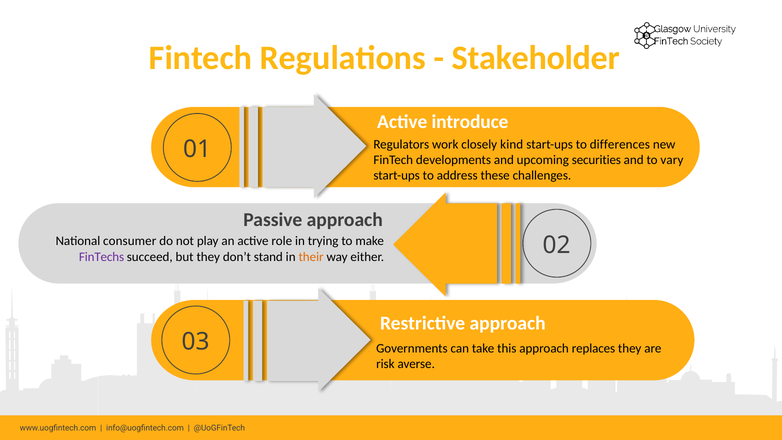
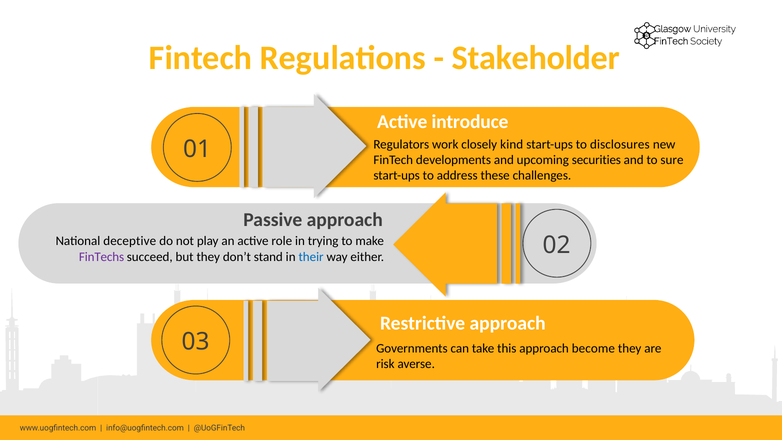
differences: differences -> disclosures (620, 144)
vary: vary -> sure (672, 160)
consumer: consumer -> deceptive (130, 241)
their colour: orange -> blue (311, 257)
replaces: replaces -> become (593, 348)
